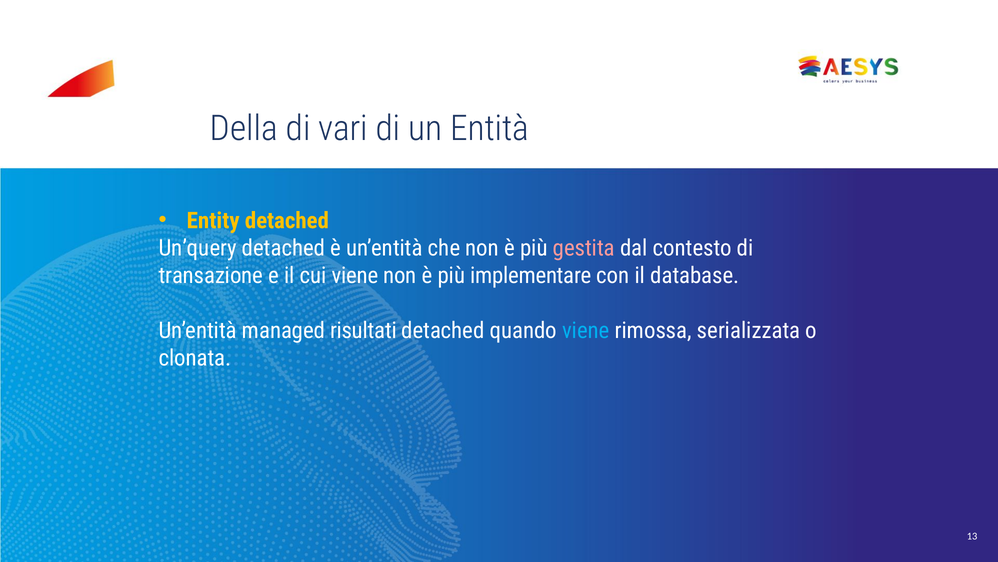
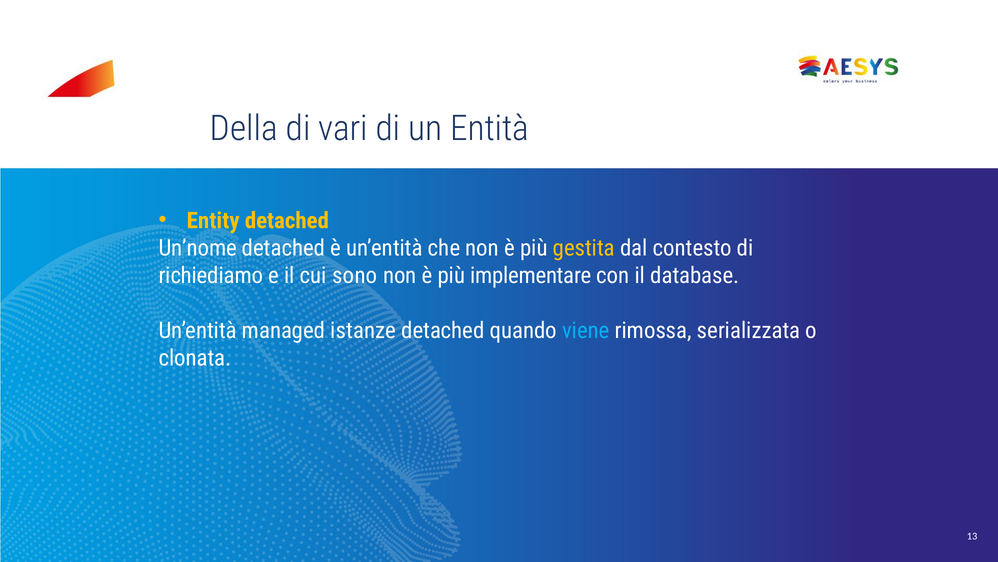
Un’query: Un’query -> Un’nome (198, 248)
gestita colour: pink -> yellow (584, 248)
transazione: transazione -> richiediamo (211, 275)
cui viene: viene -> sono (355, 275)
risultati: risultati -> istanze (363, 330)
